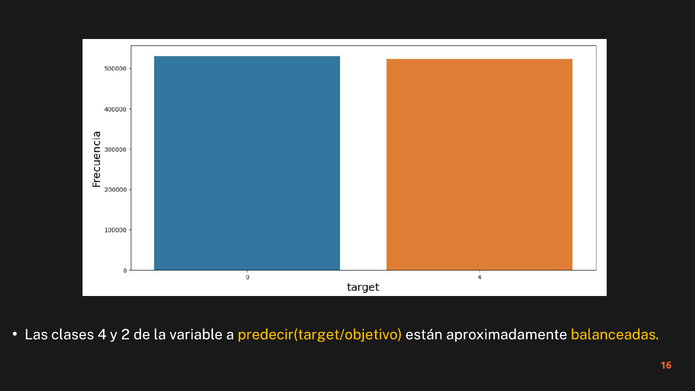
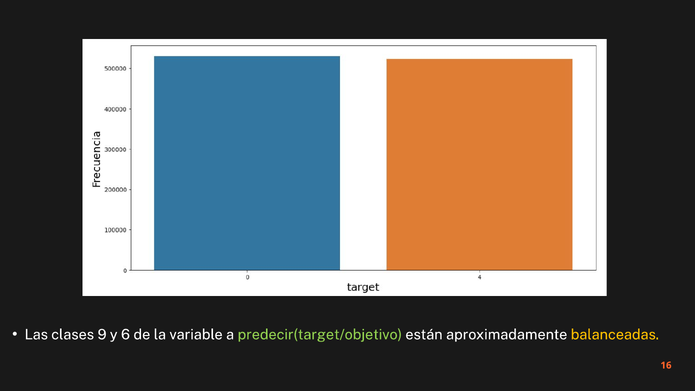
4: 4 -> 9 (102, 335)
2: 2 -> 6 (126, 335)
predecir(target/objetivo colour: yellow -> light green (320, 335)
